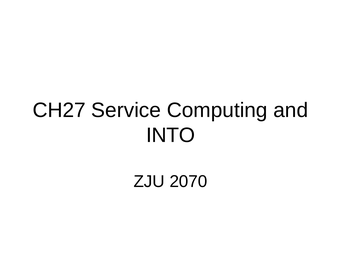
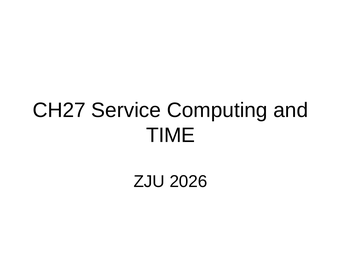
INTO: INTO -> TIME (171, 135)
2070: 2070 -> 2026 (188, 181)
